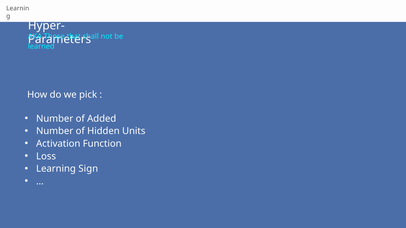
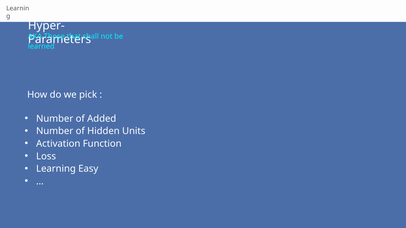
Sign: Sign -> Easy (88, 169)
